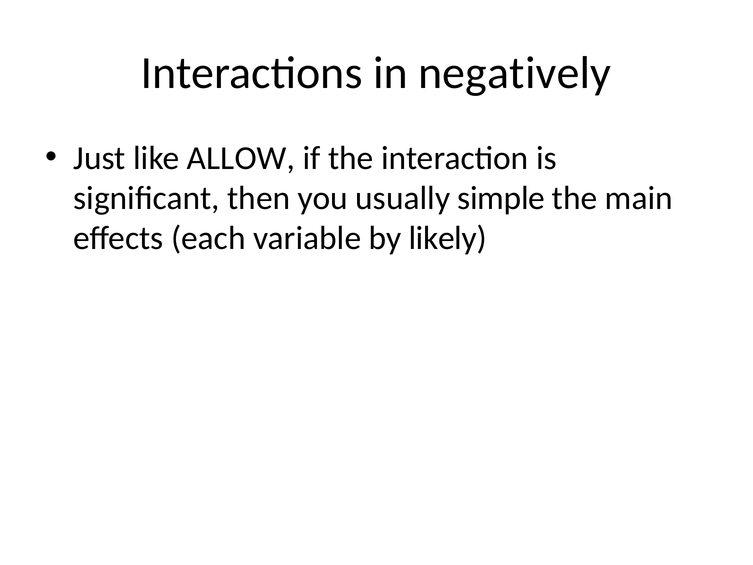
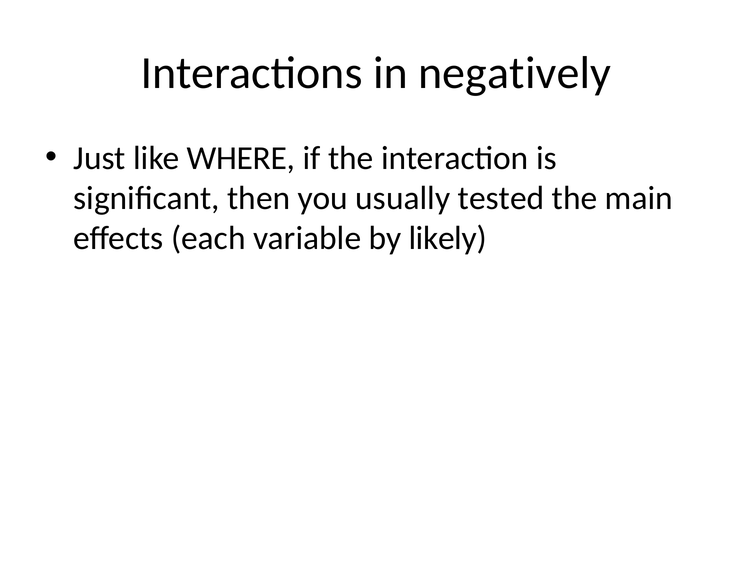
ALLOW: ALLOW -> WHERE (241, 158)
simple: simple -> tested (501, 198)
